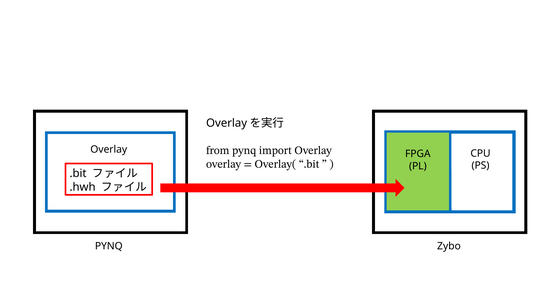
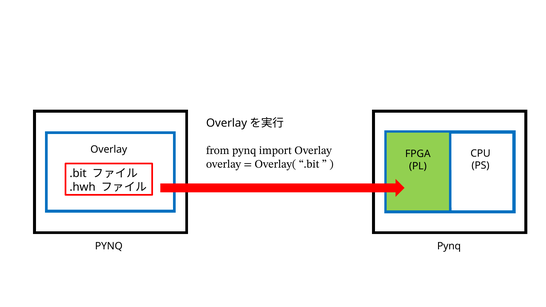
PYNQ Zybo: Zybo -> Pynq (449, 246)
